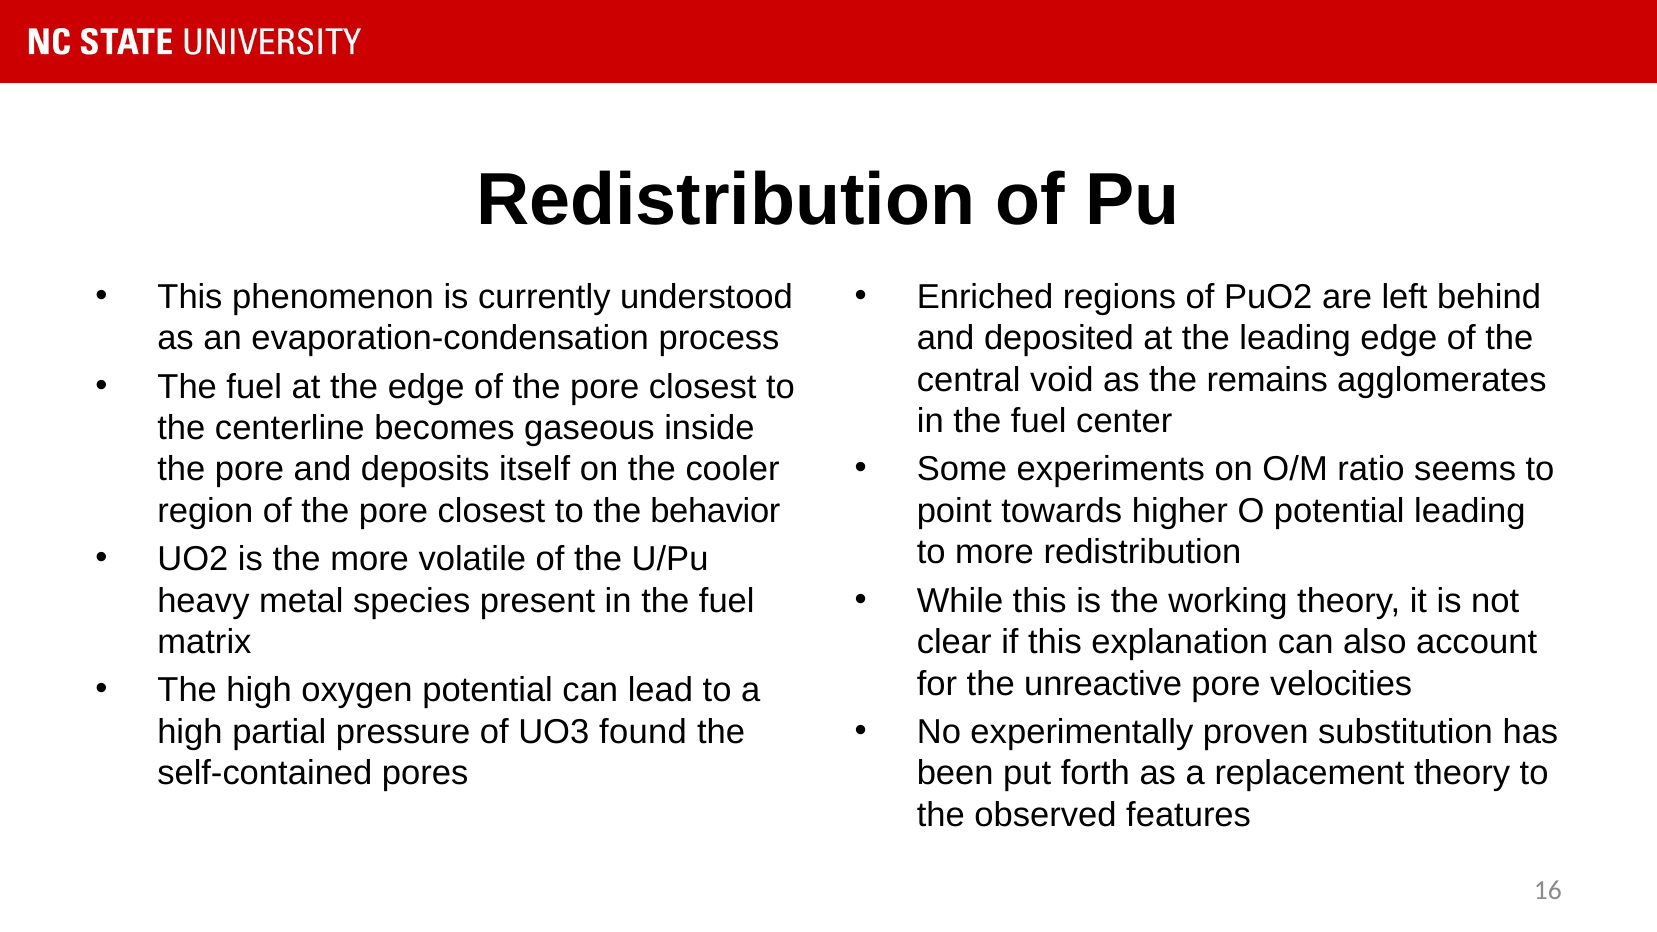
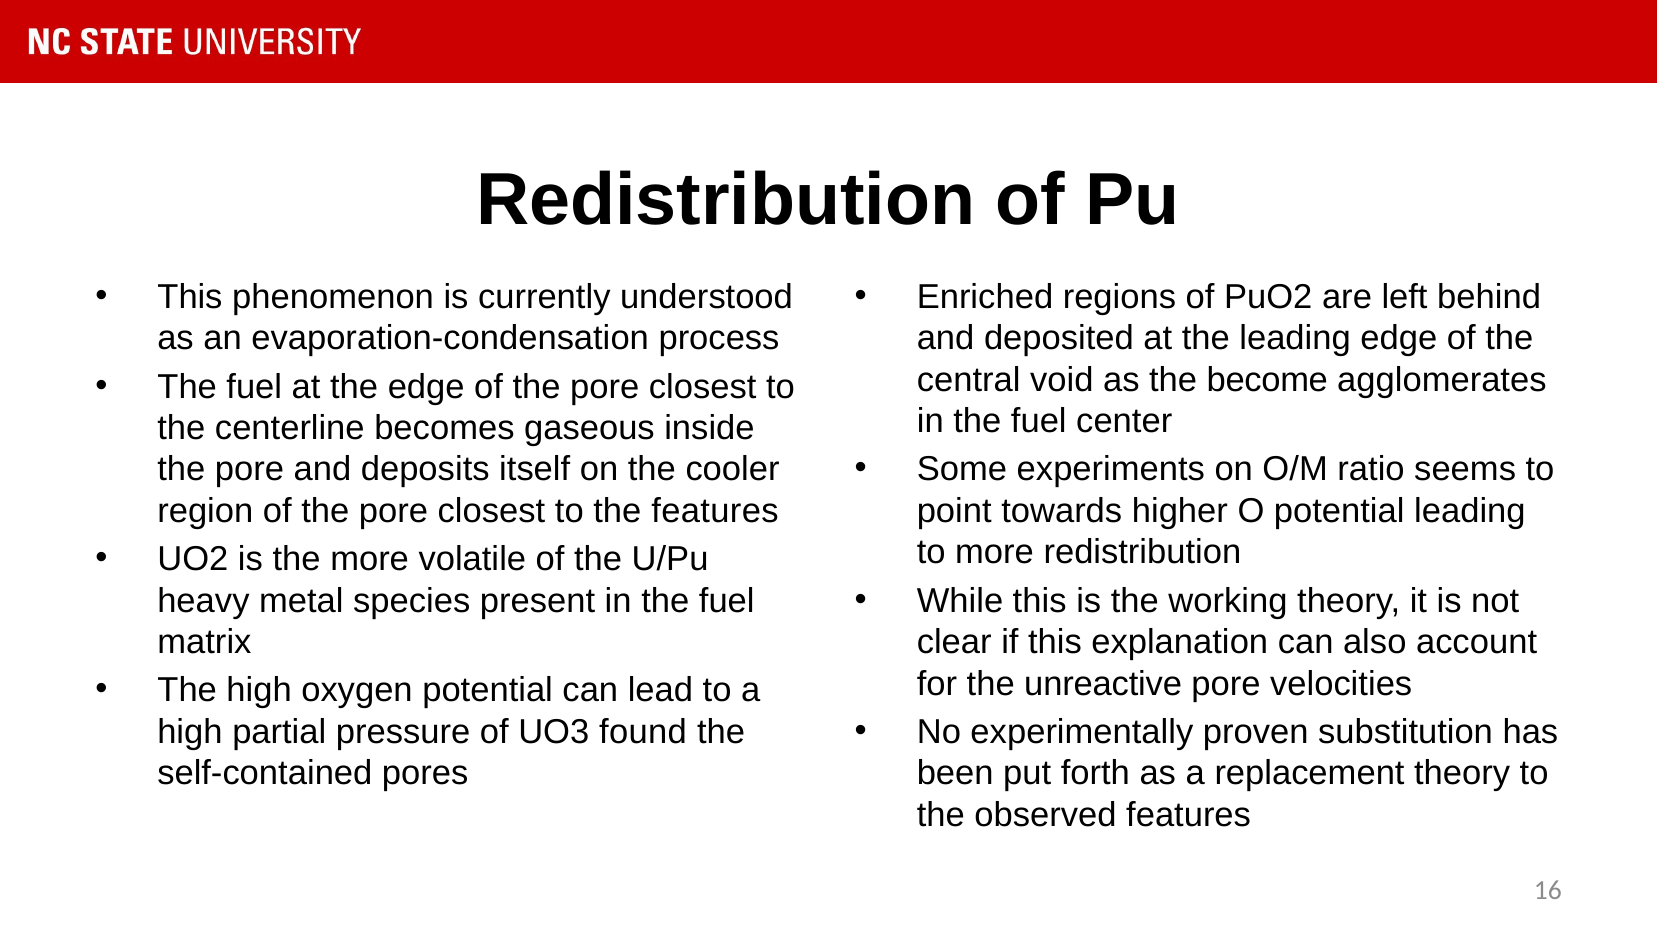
remains: remains -> become (1267, 380)
the behavior: behavior -> features (715, 511)
